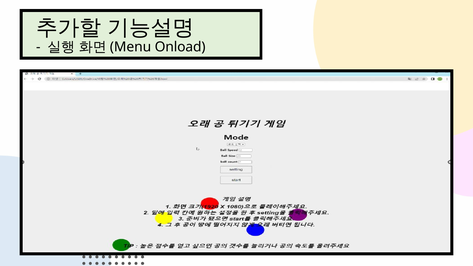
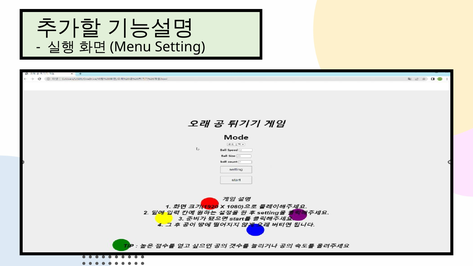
Onload: Onload -> Setting (180, 47)
